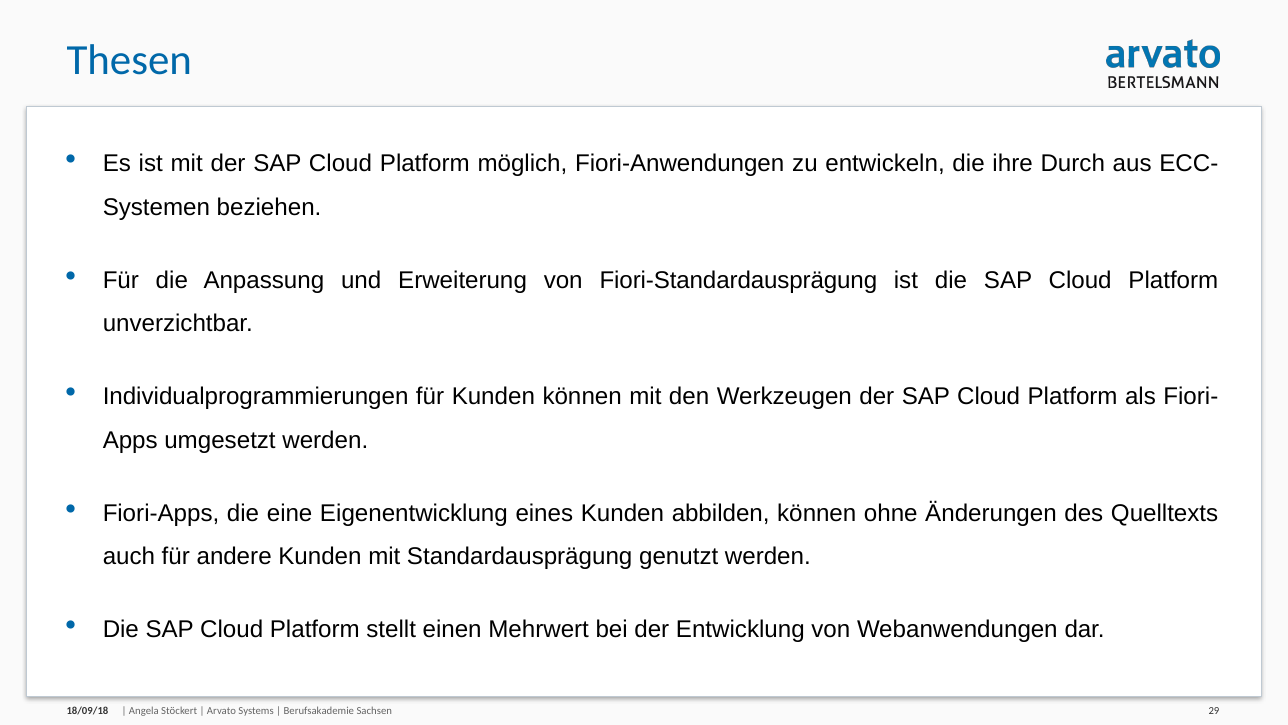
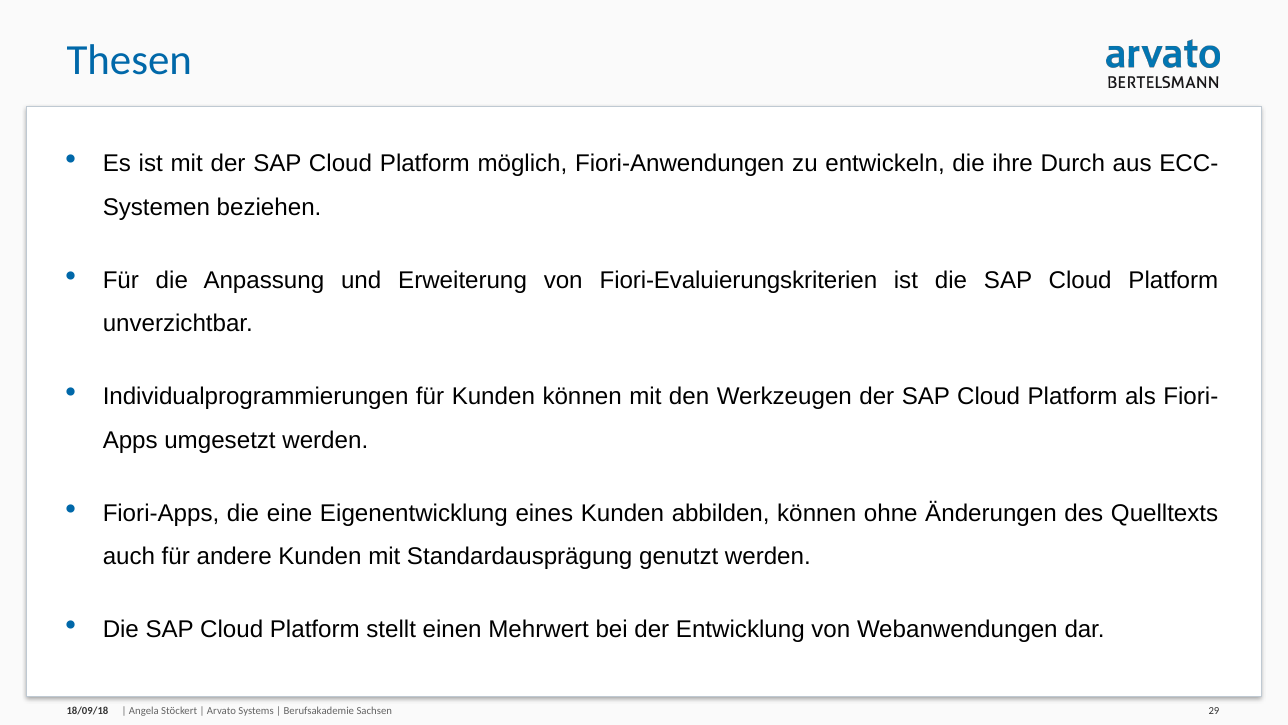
Fiori-Standardausprägung: Fiori-Standardausprägung -> Fiori-Evaluierungskriterien (738, 280)
